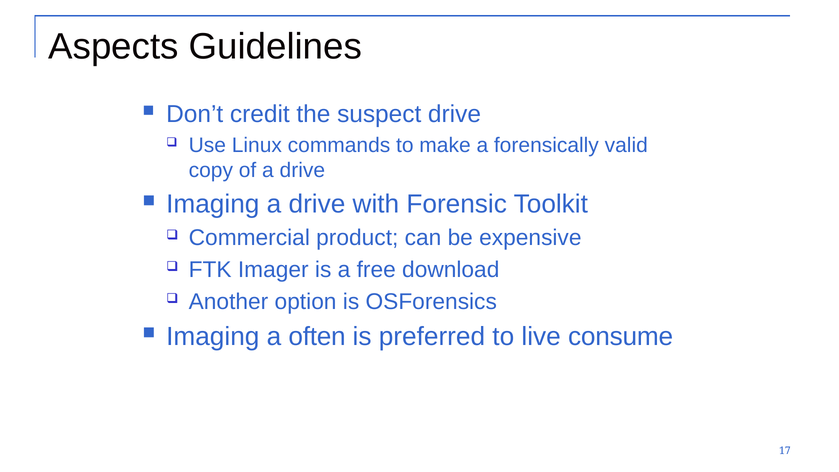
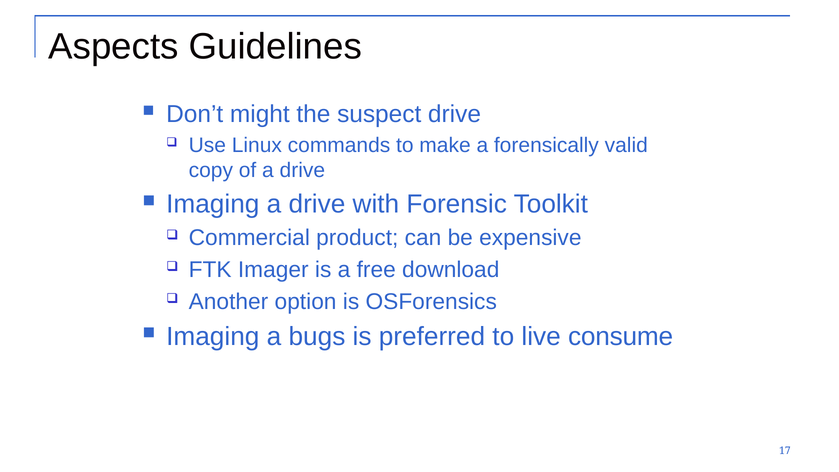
credit: credit -> might (260, 114)
often: often -> bugs (317, 336)
